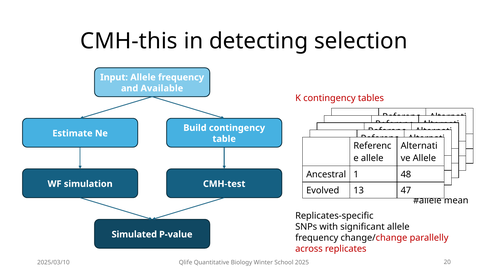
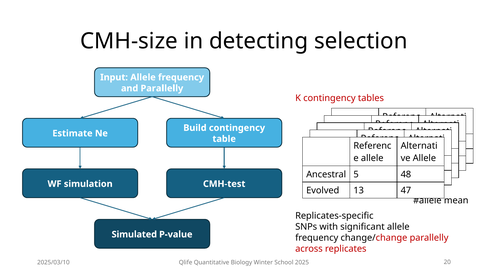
CMH-this: CMH-this -> CMH-size (129, 41)
and Available: Available -> Parallelly (162, 88)
1: 1 -> 5 (356, 174)
